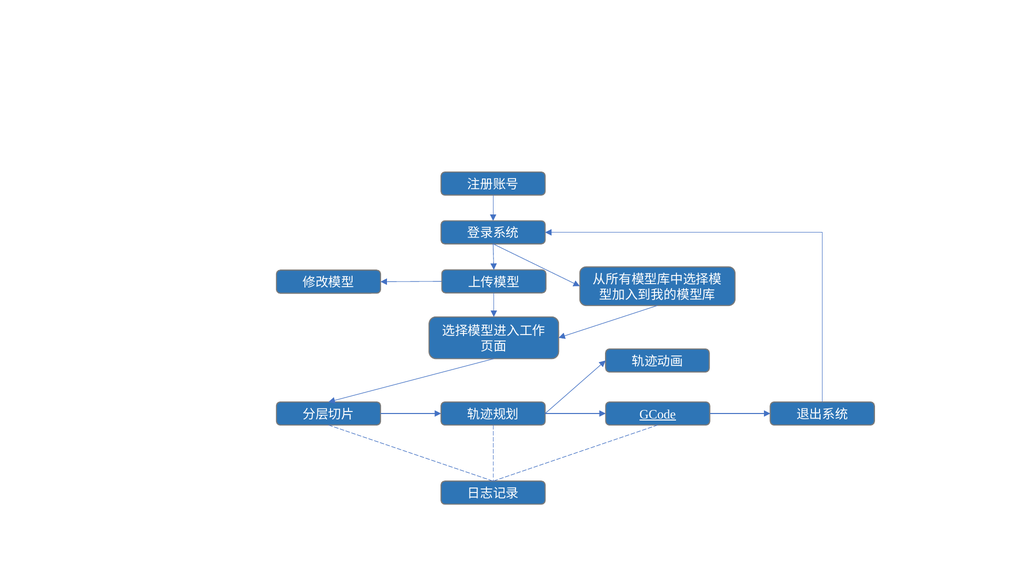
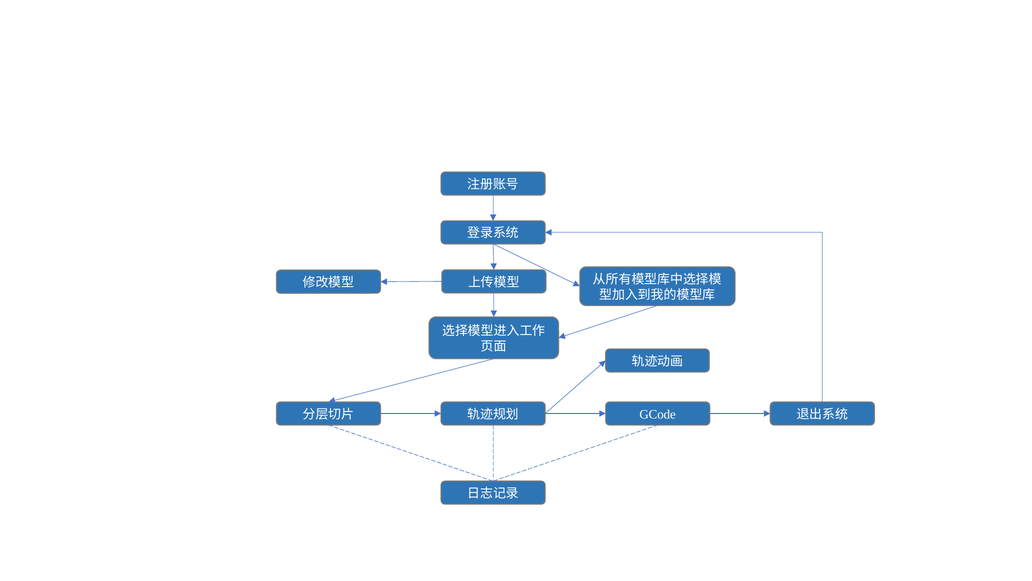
GCode underline: present -> none (658, 414)
